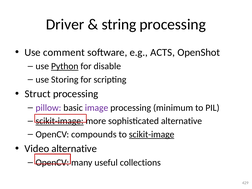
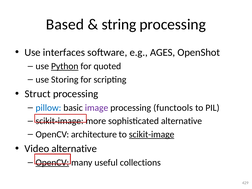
Driver: Driver -> Based (65, 24)
comment: comment -> interfaces (64, 52)
ACTS: ACTS -> AGES (163, 52)
disable: disable -> quoted (107, 66)
pillow colour: purple -> blue (48, 108)
minimum: minimum -> functools (173, 108)
scikit-image underline: present -> none (60, 121)
compounds: compounds -> architecture (94, 134)
OpenCV underline: none -> present (52, 163)
